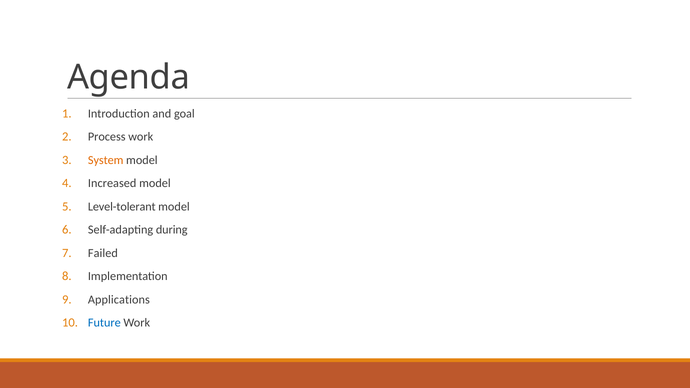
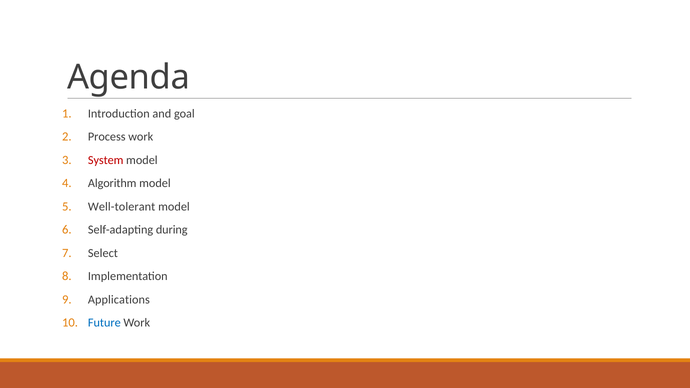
System colour: orange -> red (106, 160)
Increased: Increased -> Algorithm (112, 183)
Level-tolerant: Level-tolerant -> Well-tolerant (122, 207)
Failed: Failed -> Select (103, 253)
